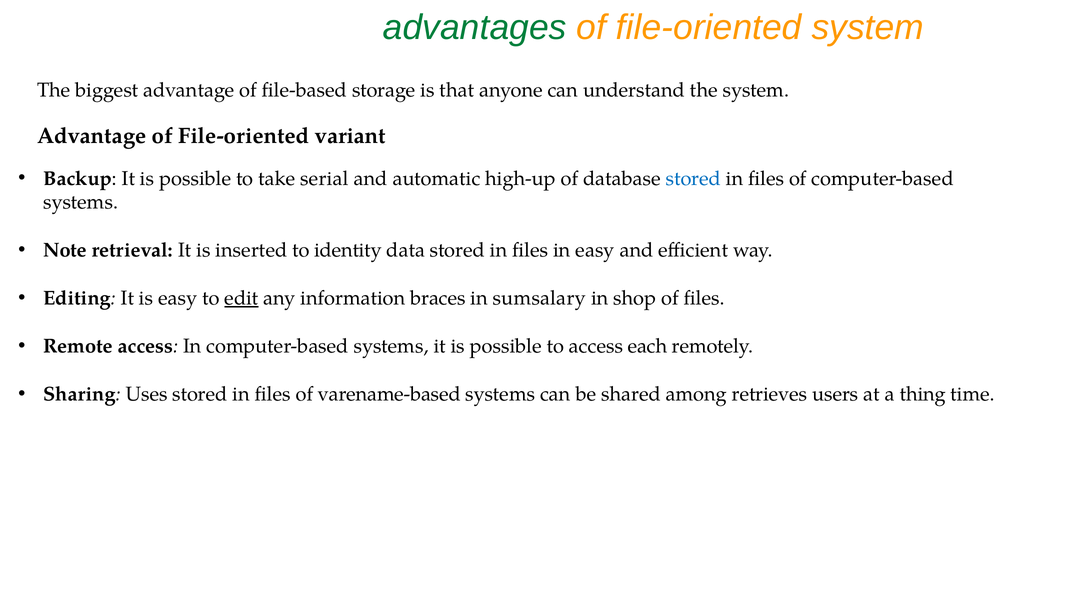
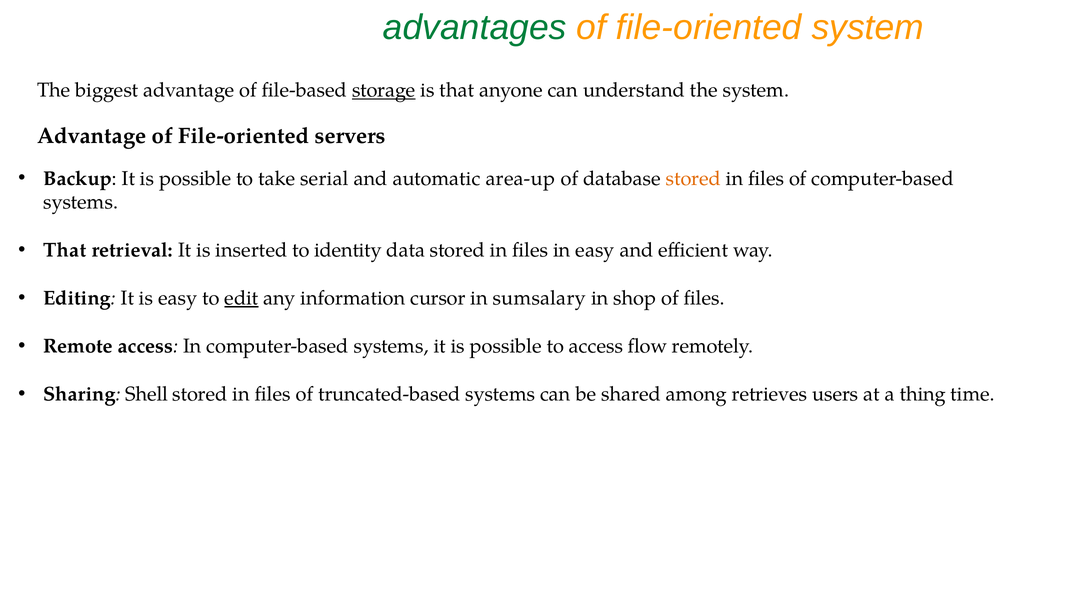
storage underline: none -> present (384, 90)
variant: variant -> servers (350, 136)
high-up: high-up -> area-up (520, 178)
stored colour: blue -> orange (693, 178)
Note: Note -> That (65, 250)
braces: braces -> cursor (438, 298)
each: each -> flow (648, 346)
Uses: Uses -> Shell (147, 394)
varename-based: varename-based -> truncated-based (389, 394)
